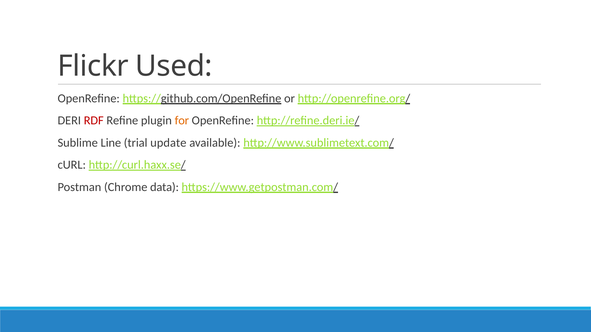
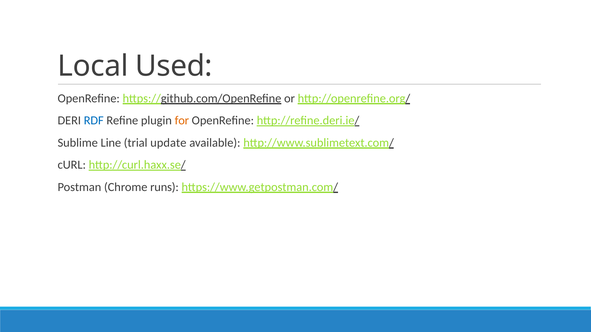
Flickr: Flickr -> Local (93, 66)
RDF colour: red -> blue (94, 121)
data: data -> runs (164, 187)
